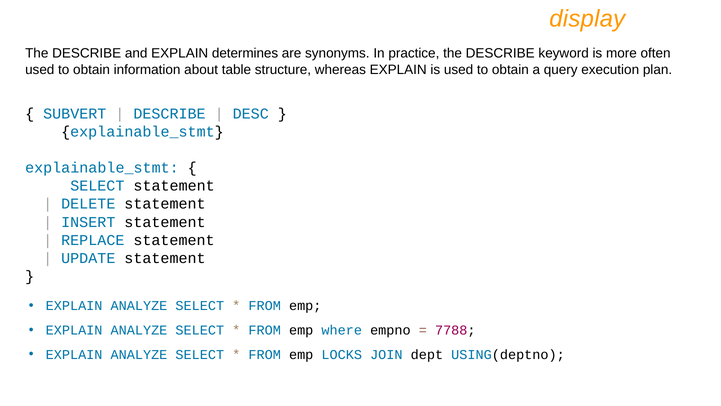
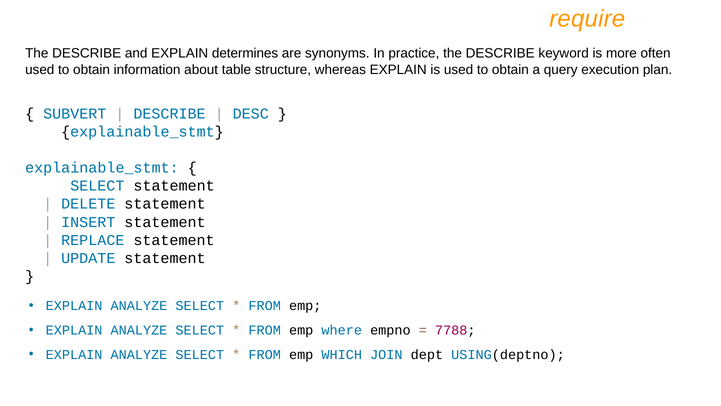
display: display -> require (587, 19)
LOCKS: LOCKS -> WHICH (342, 354)
